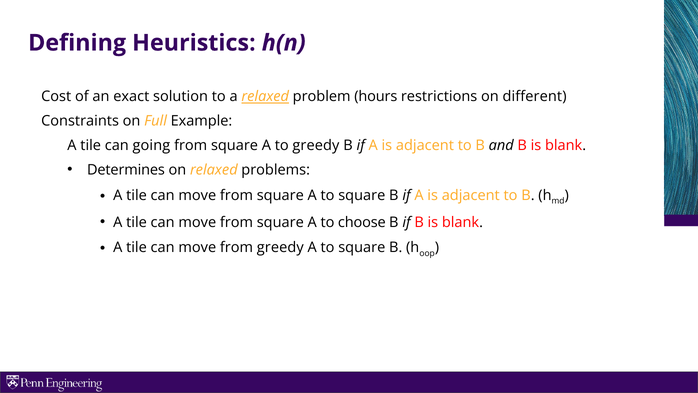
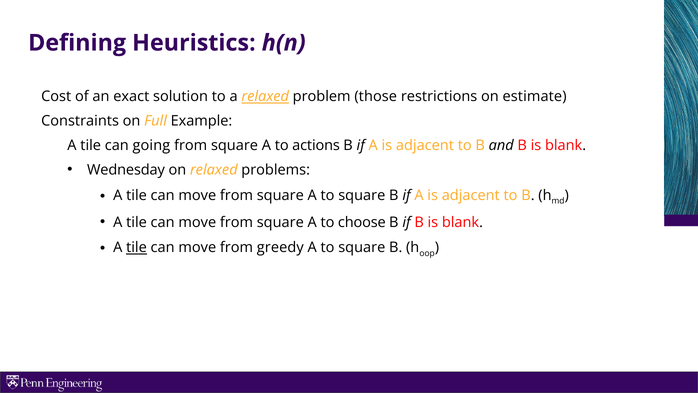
hours: hours -> those (376, 97)
different: different -> estimate (535, 97)
to greedy: greedy -> actions (316, 145)
Determines: Determines -> Wednesday (126, 170)
tile underline: none -> present (136, 247)
